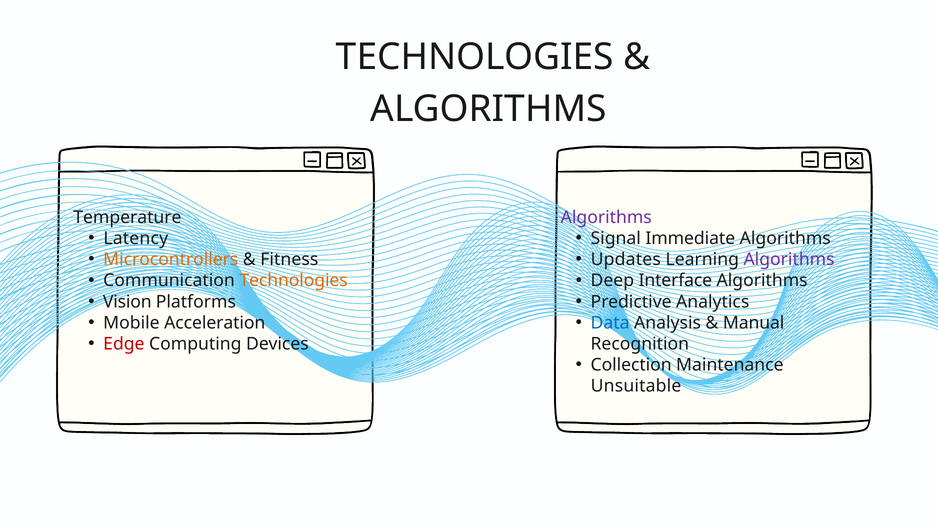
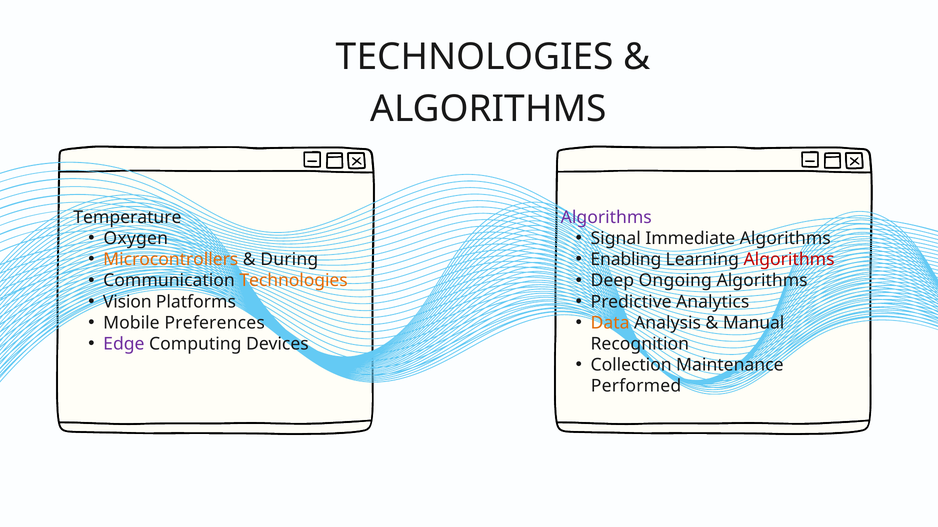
Latency: Latency -> Oxygen (136, 239)
Fitness: Fitness -> During (289, 260)
Updates: Updates -> Enabling (626, 260)
Algorithms colour: purple -> red (789, 260)
Interface: Interface -> Ongoing (675, 281)
Acceleration: Acceleration -> Preferences (215, 323)
Data colour: blue -> orange (610, 323)
Edge colour: red -> purple (124, 344)
Unsuitable: Unsuitable -> Performed (636, 387)
